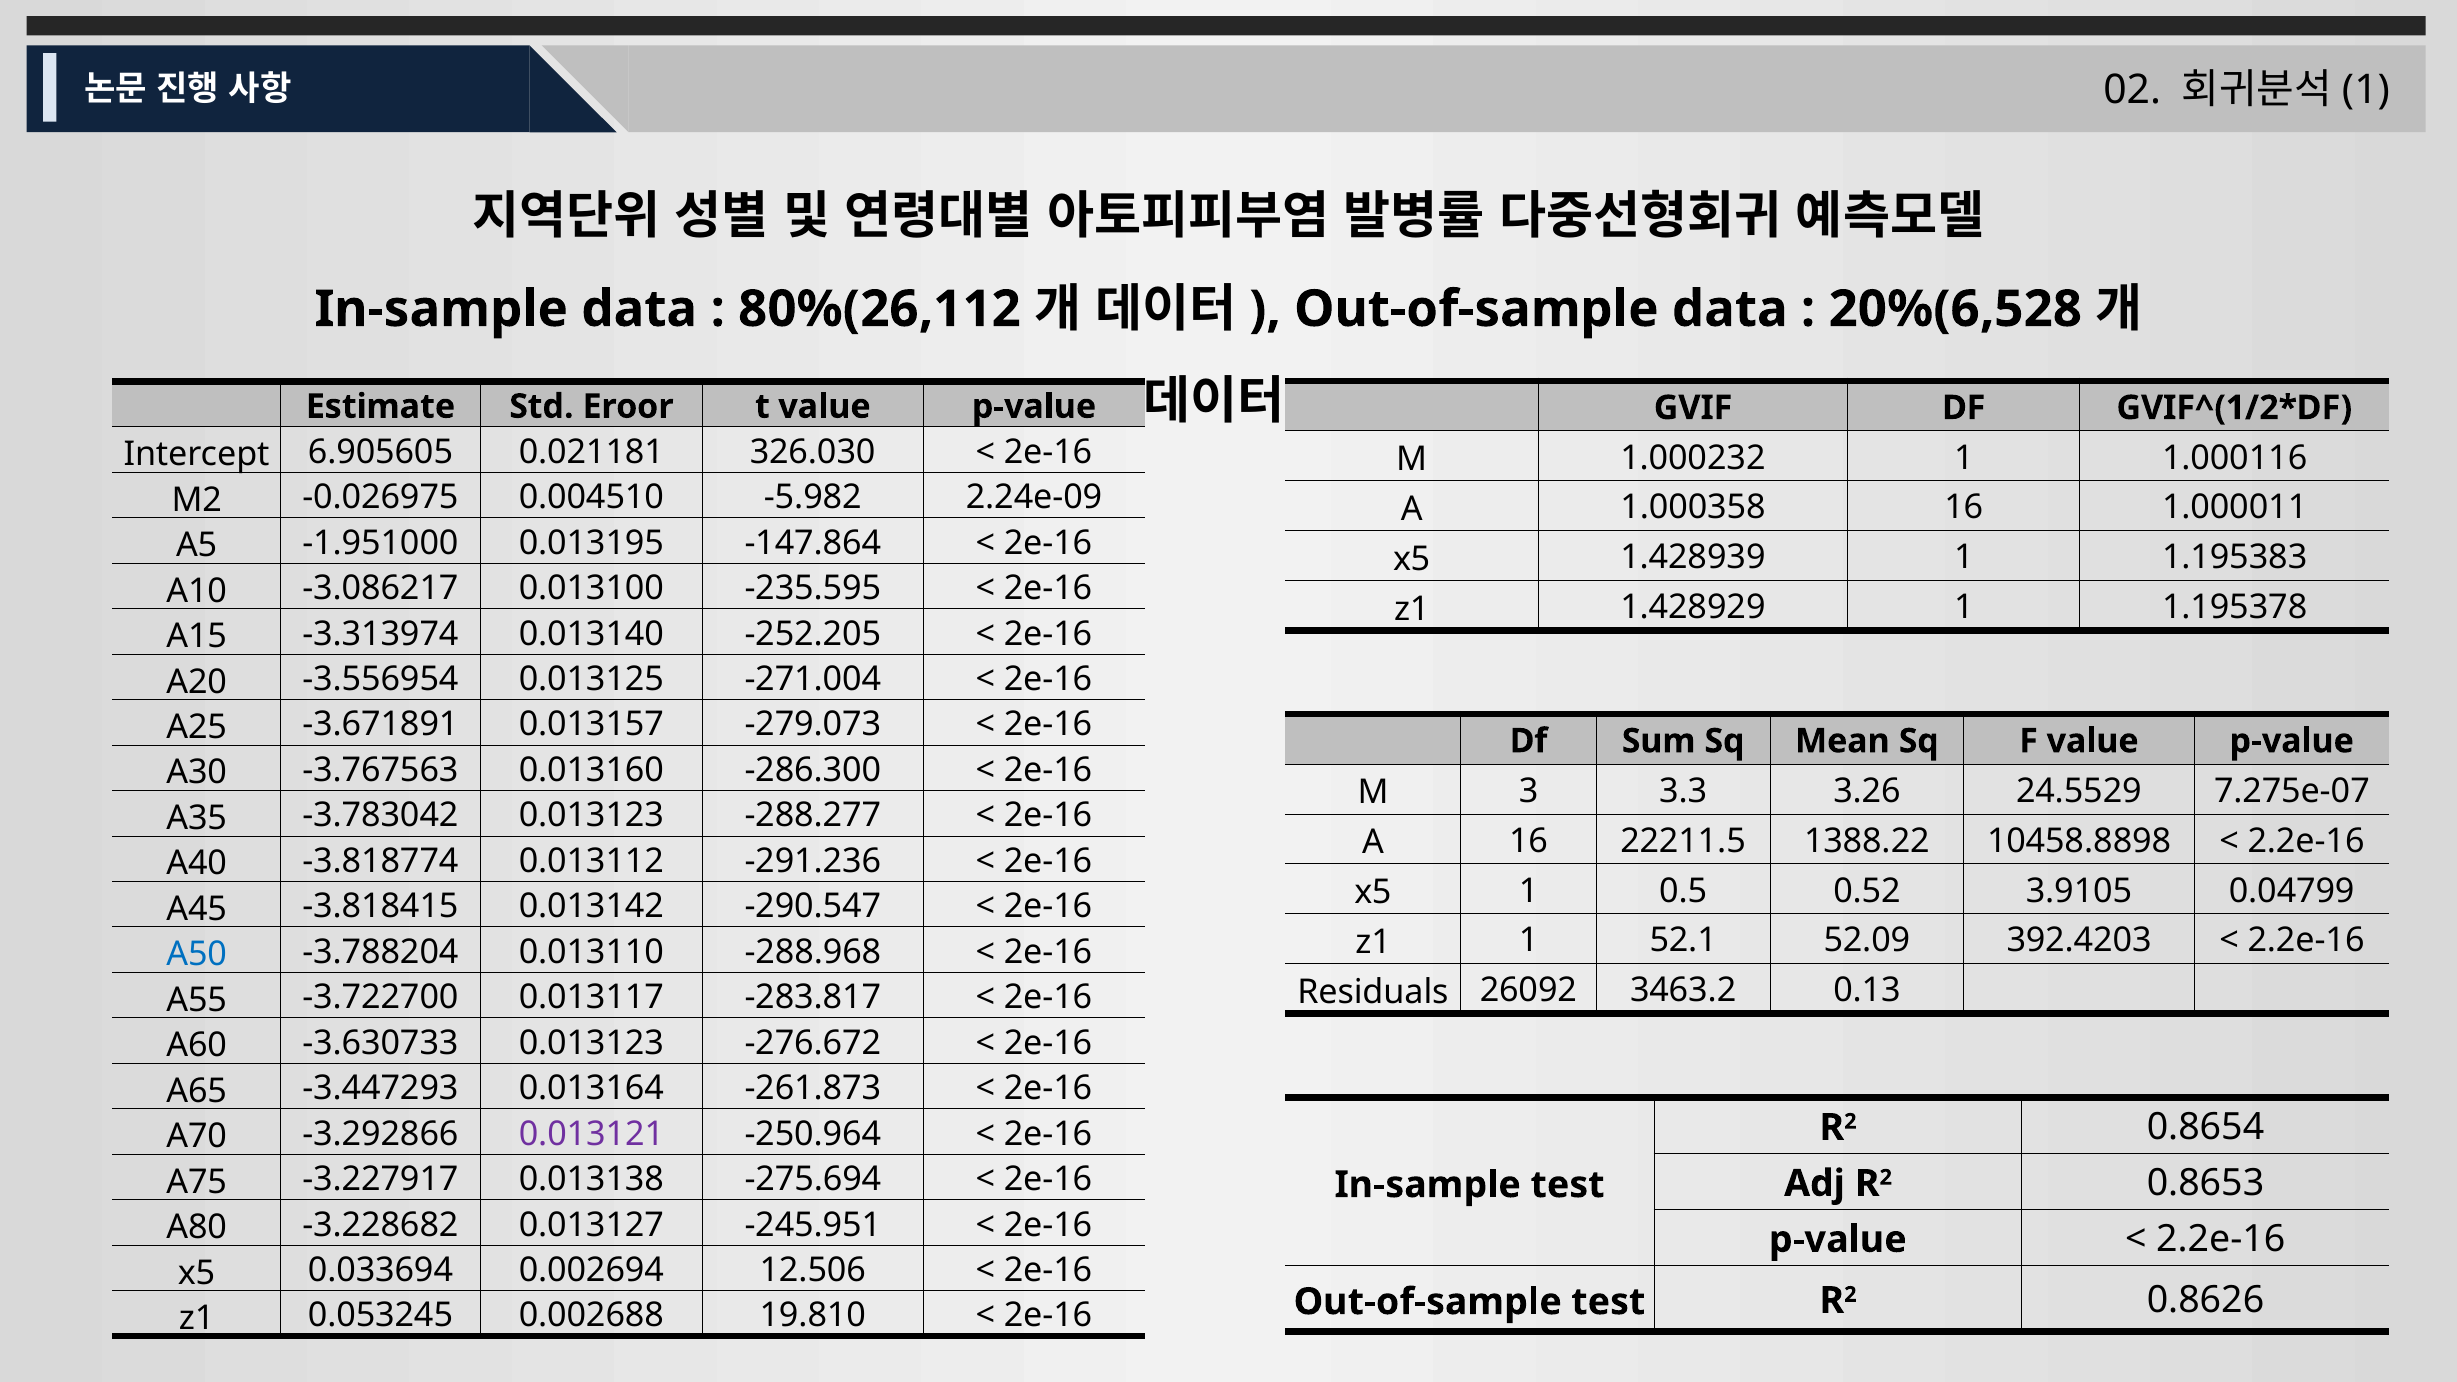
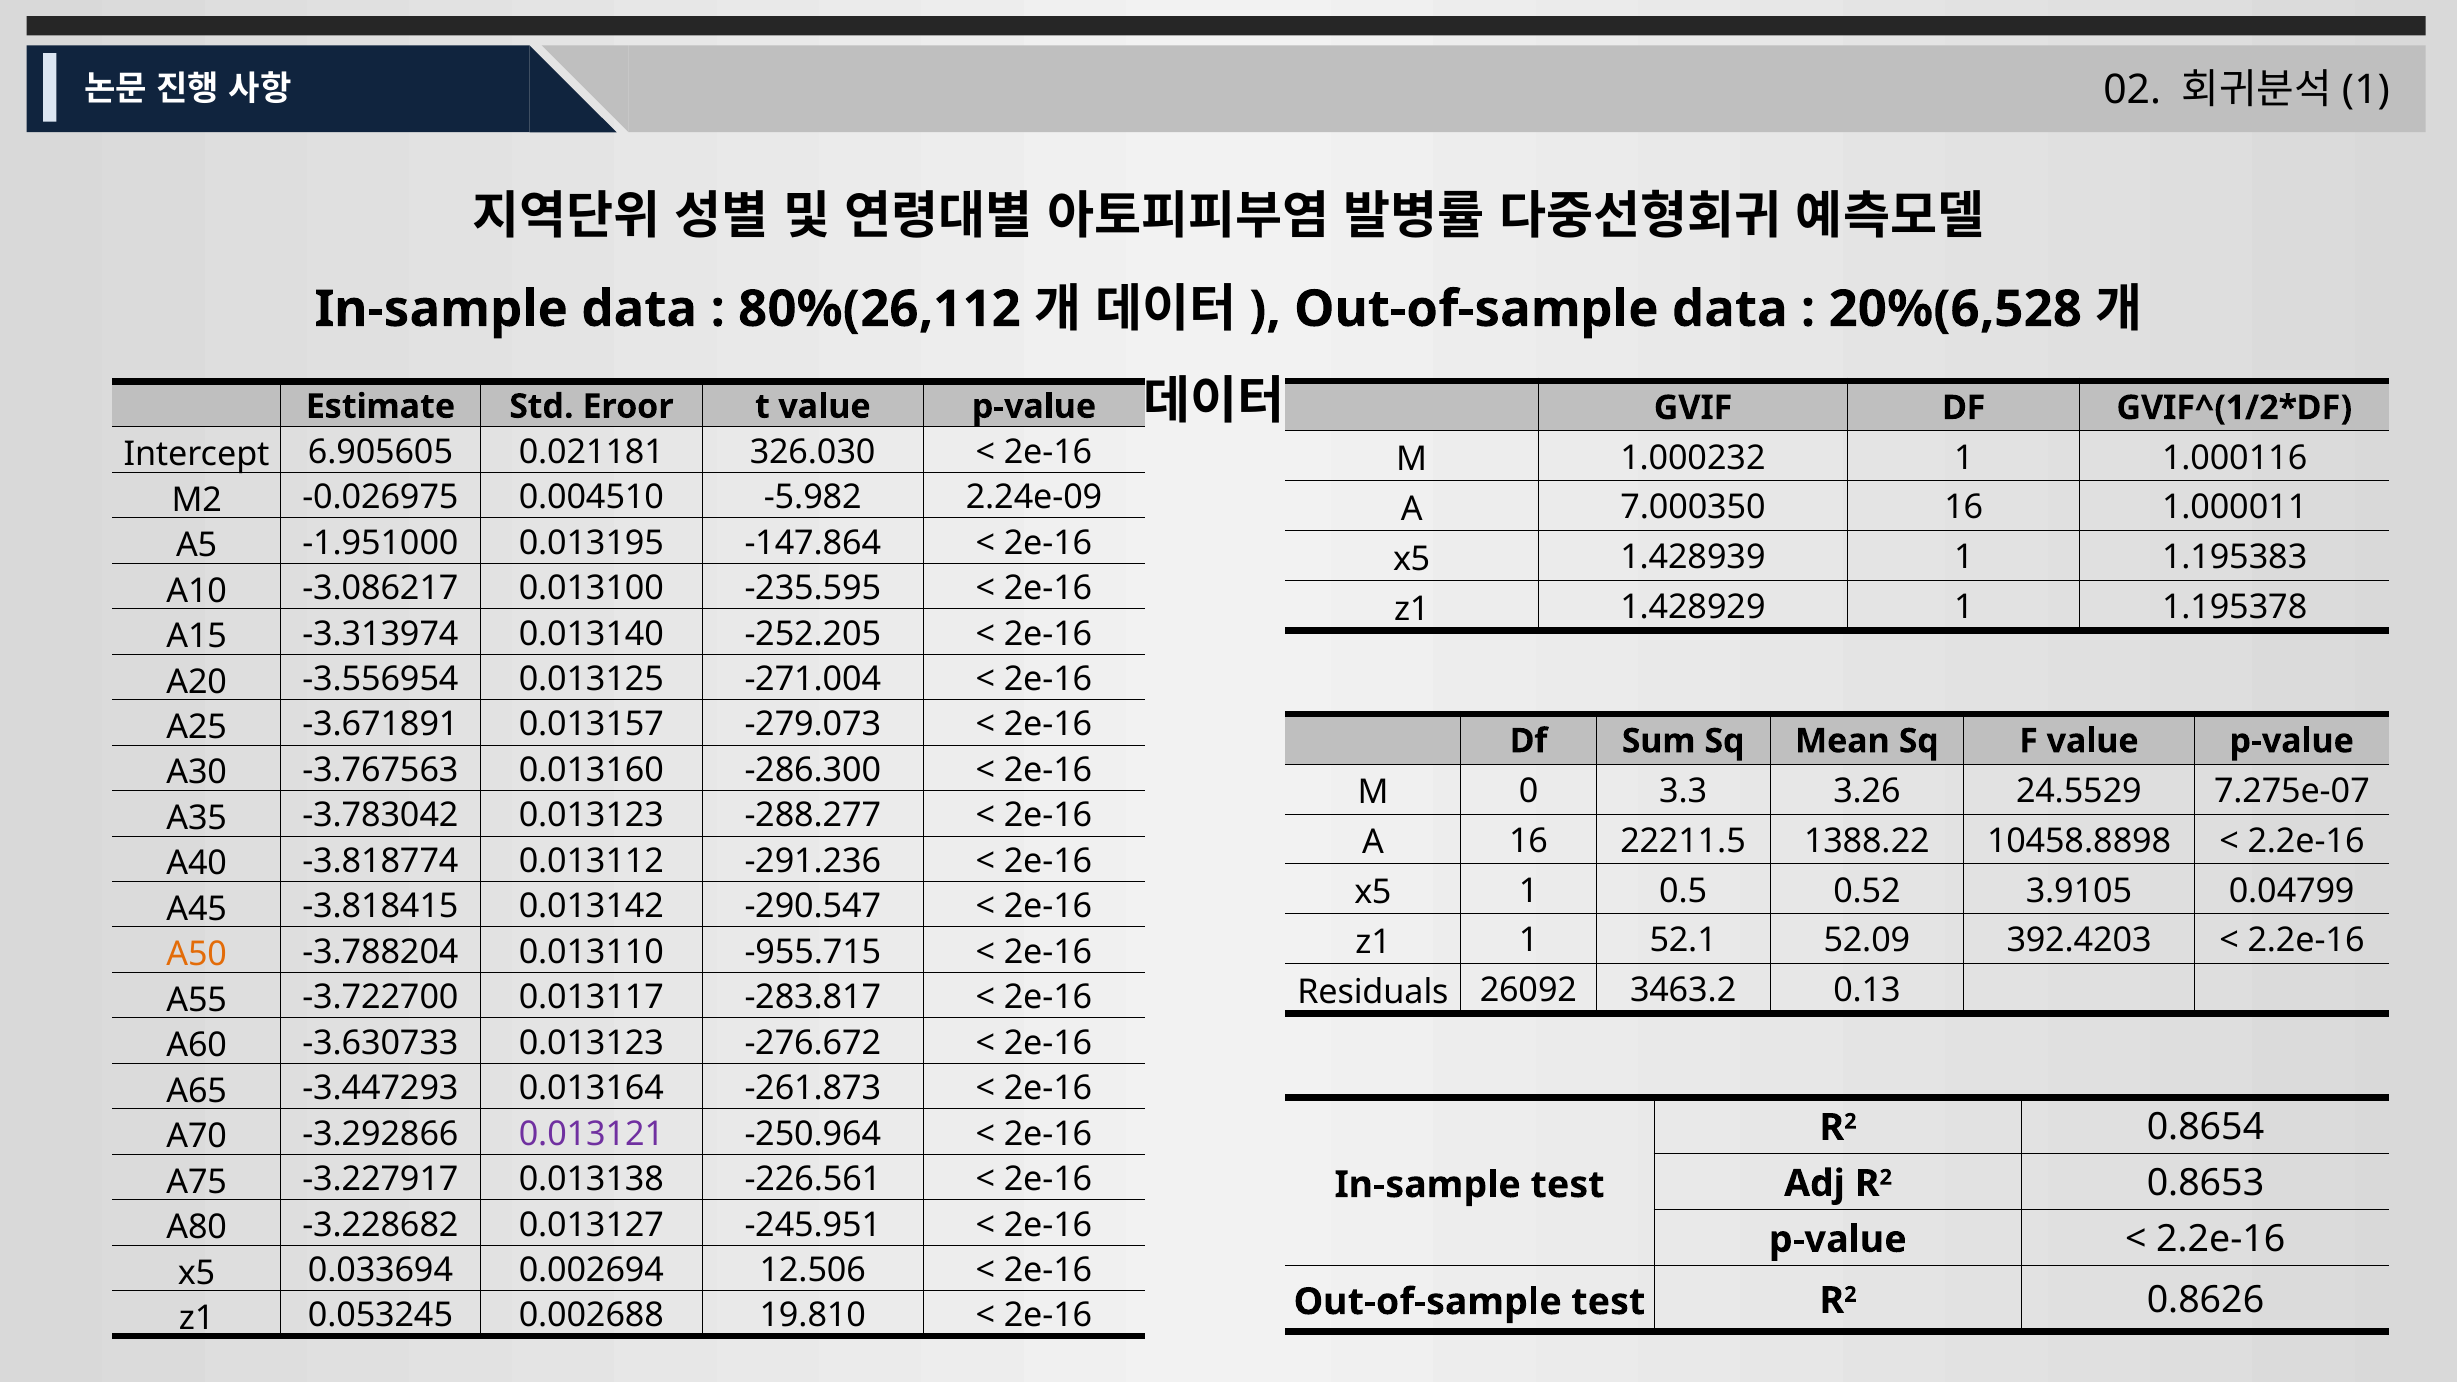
1.000358: 1.000358 -> 7.000350 (1693, 508)
3: 3 -> 0 (1529, 791)
A50 colour: blue -> orange (197, 955)
-288.968: -288.968 -> -955.715 (813, 952)
-275.694: -275.694 -> -226.561 (813, 1179)
